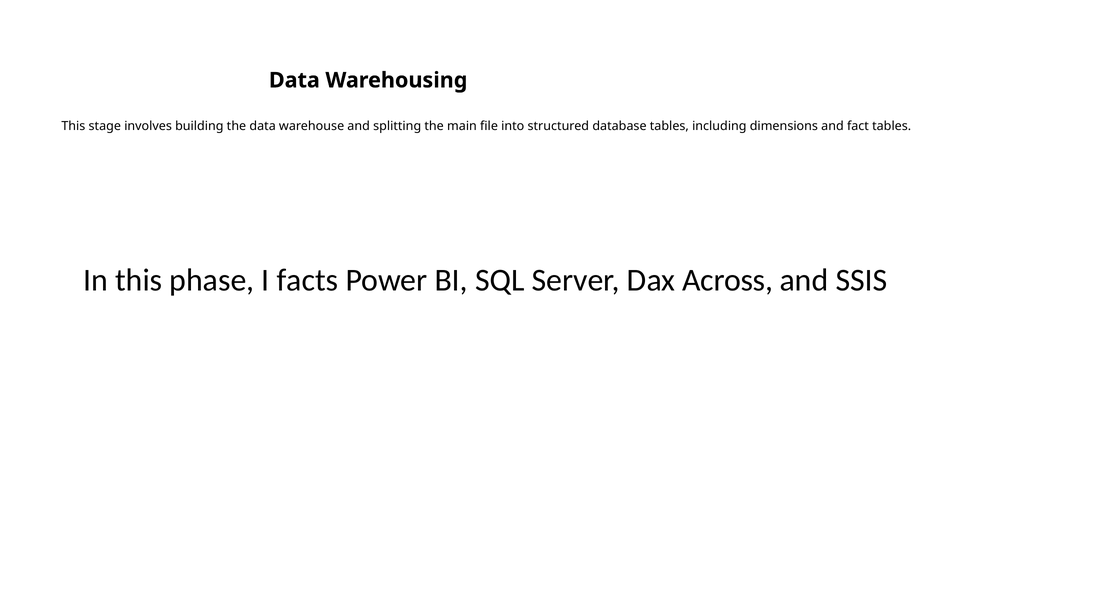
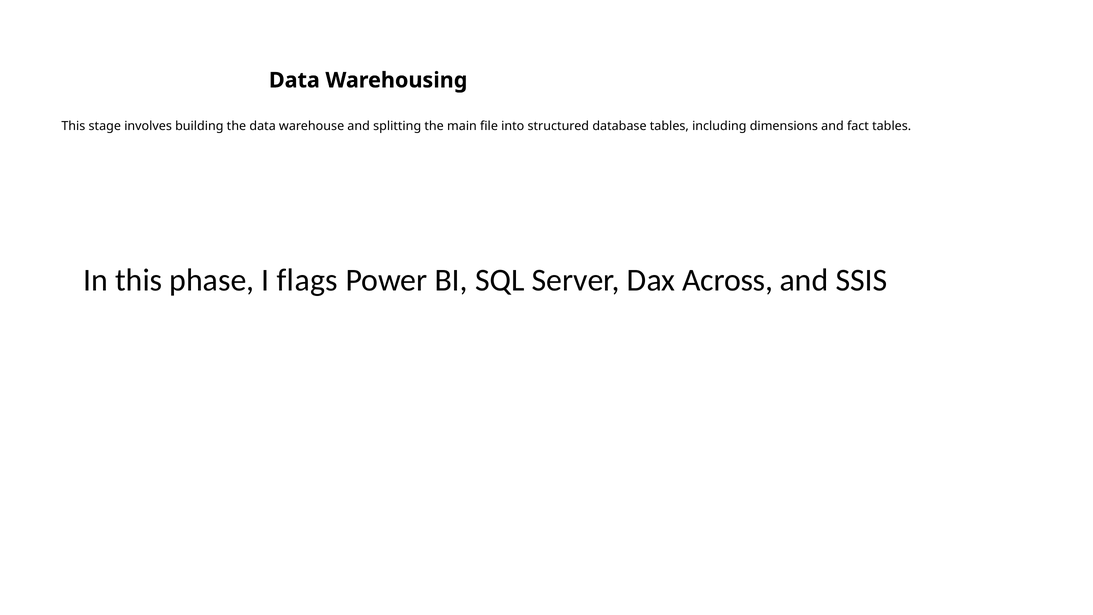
facts: facts -> flags (307, 280)
